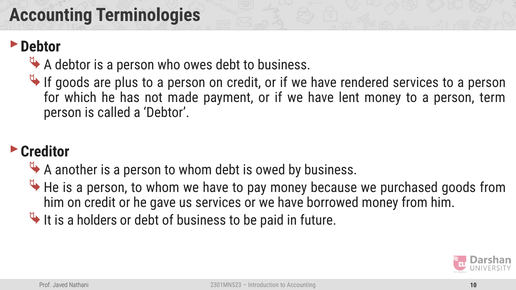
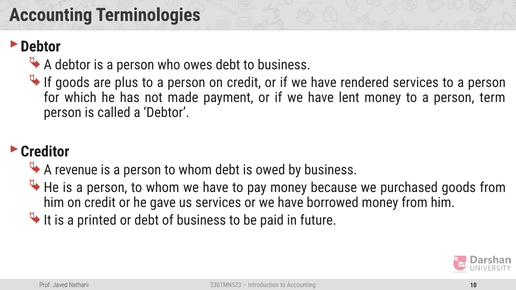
another: another -> revenue (76, 170)
holders: holders -> printed (97, 221)
